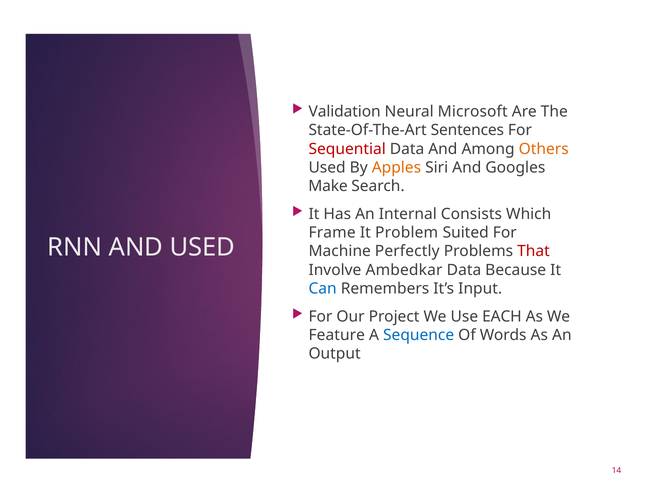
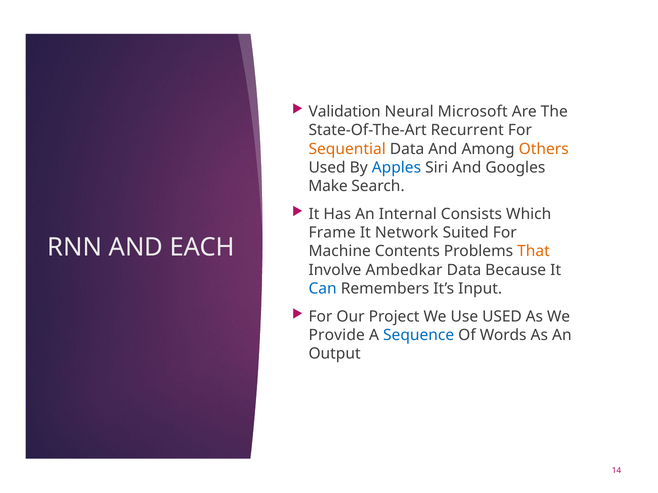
Sentences: Sentences -> Recurrent (467, 130)
Sequential colour: red -> orange (347, 149)
Apples colour: orange -> blue (396, 168)
Problem: Problem -> Network (407, 233)
AND USED: USED -> EACH (202, 247)
Perfectly: Perfectly -> Contents (407, 252)
That colour: red -> orange (534, 252)
Use EACH: EACH -> USED (502, 317)
Feature: Feature -> Provide (337, 335)
